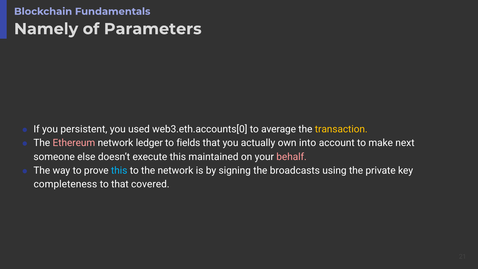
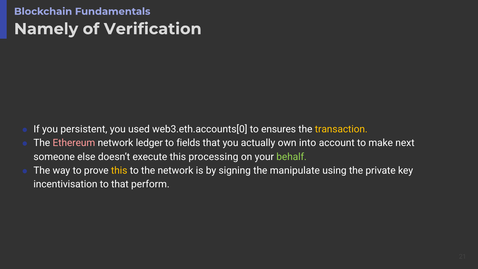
Parameters: Parameters -> Verification (153, 29)
average: average -> ensures (279, 129)
maintained: maintained -> processing (213, 157)
behalf colour: pink -> light green (292, 157)
this colour: light blue -> yellow (119, 170)
broadcasts: broadcasts -> manipulate (295, 170)
completeness: completeness -> incentivisation (65, 184)
covered: covered -> perform (150, 184)
